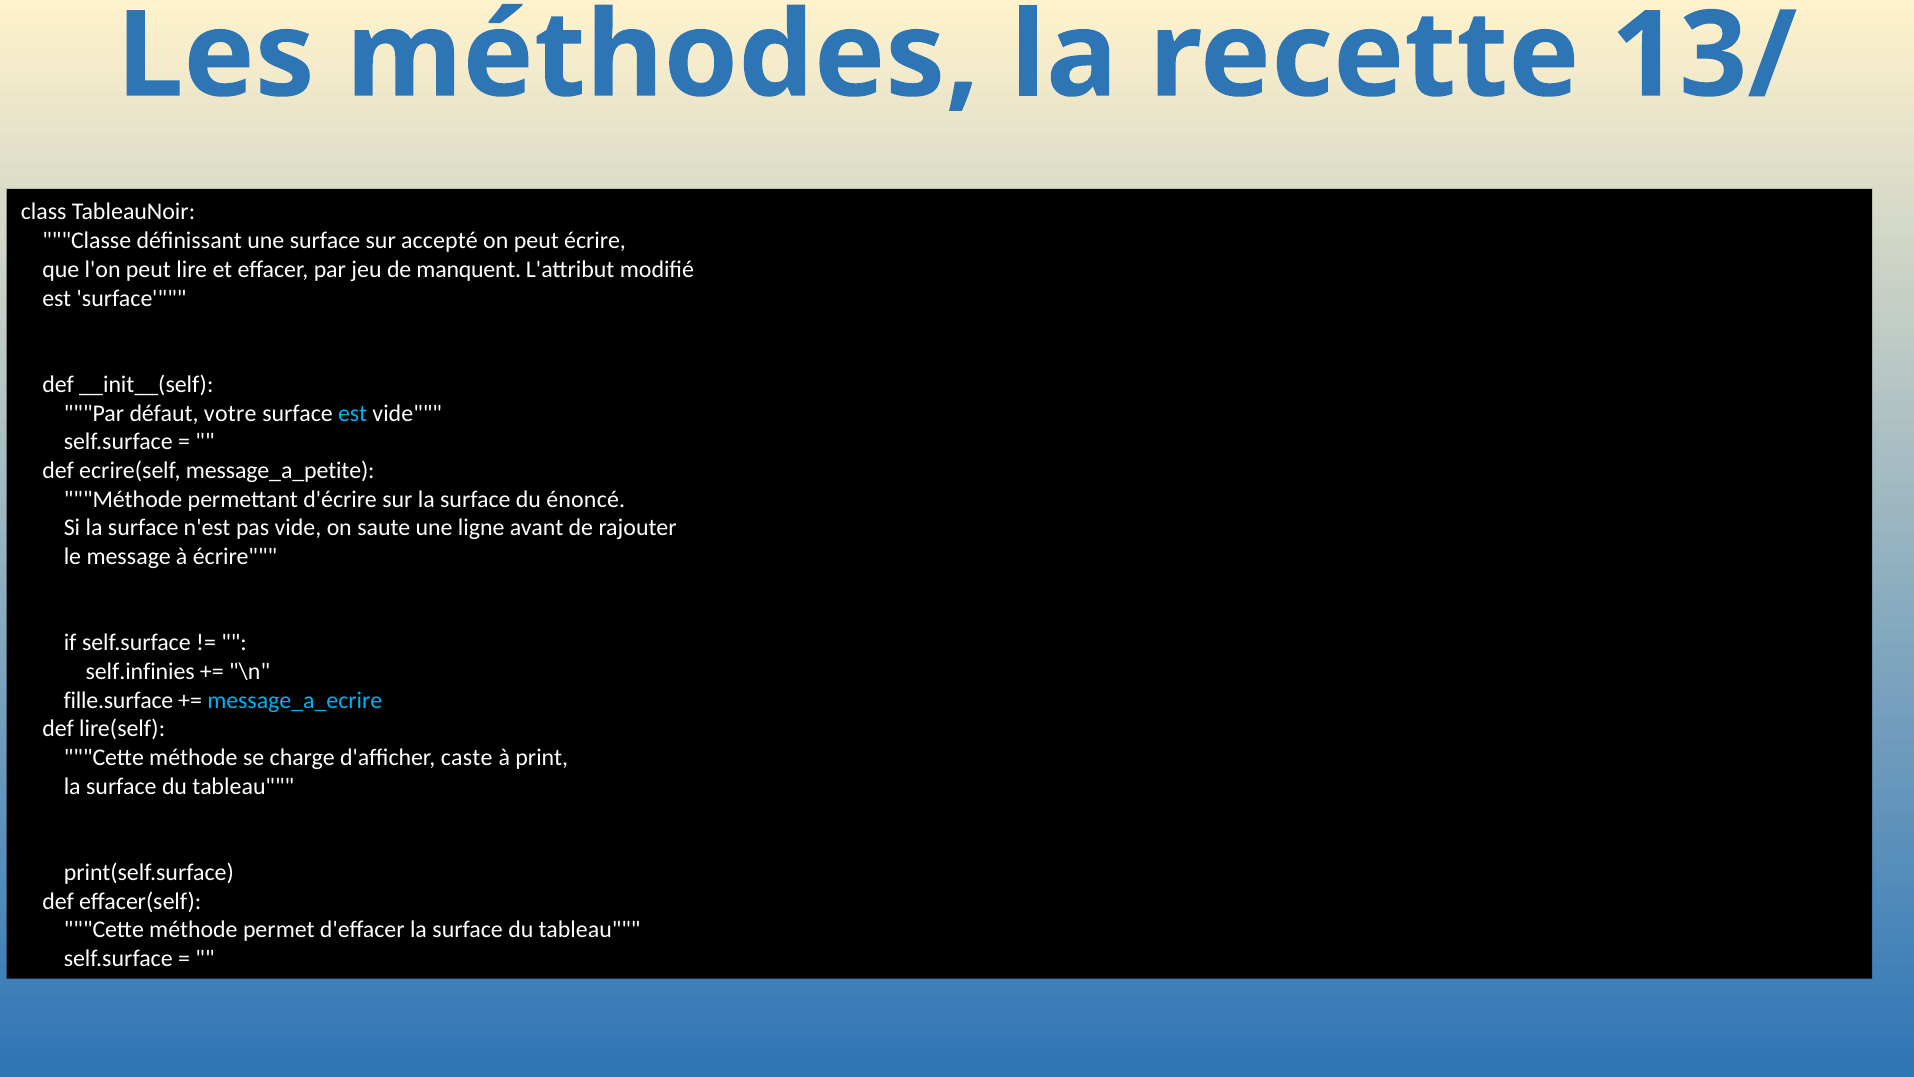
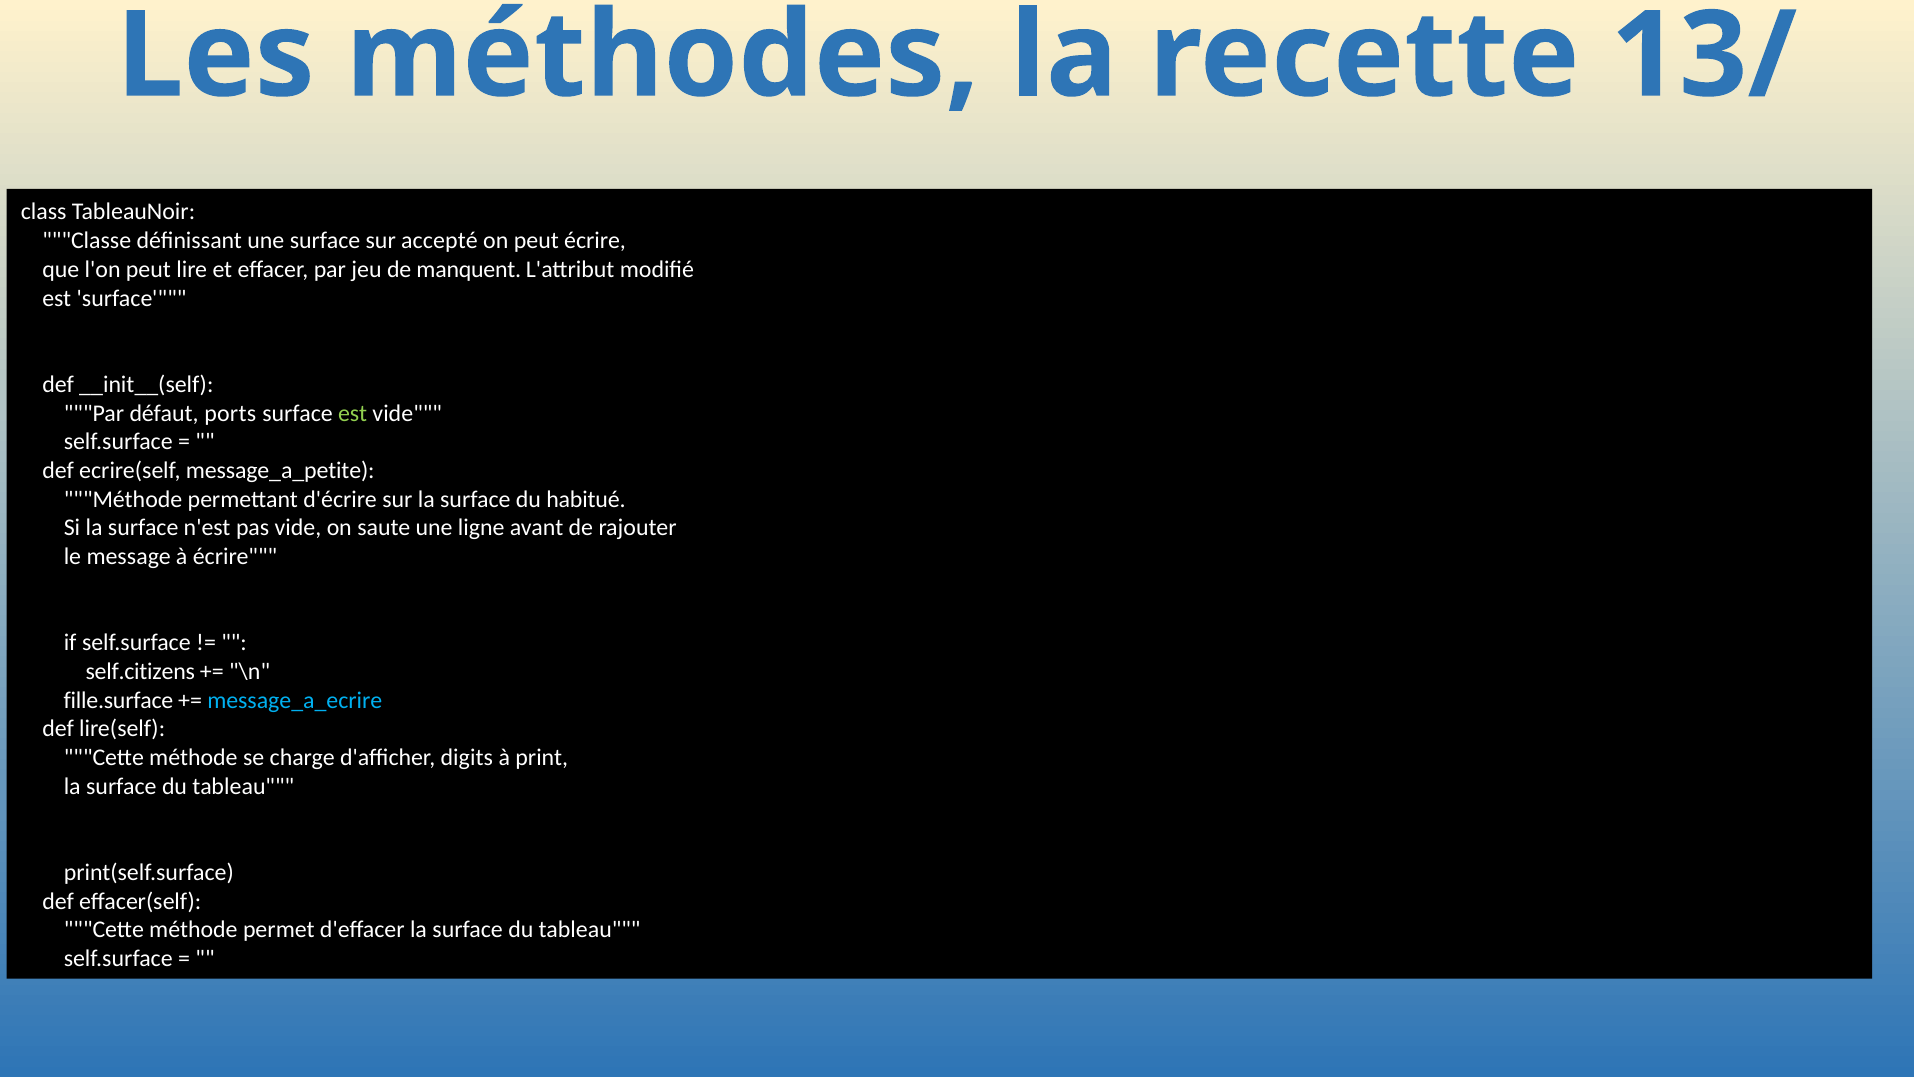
votre: votre -> ports (230, 413)
est colour: light blue -> light green (353, 413)
énoncé: énoncé -> habitué (586, 499)
self.infinies: self.infinies -> self.citizens (140, 671)
caste: caste -> digits (467, 757)
